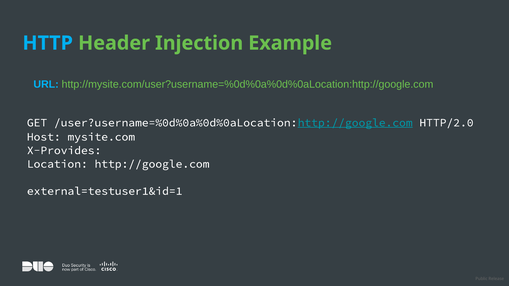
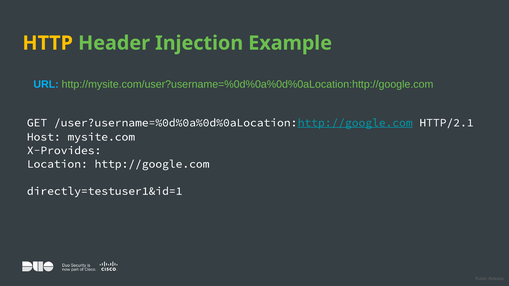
HTTP colour: light blue -> yellow (48, 43)
HTTP/2.0: HTTP/2.0 -> HTTP/2.1 (447, 123)
external=testuser1&id=1: external=testuser1&id=1 -> directly=testuser1&id=1 (105, 191)
